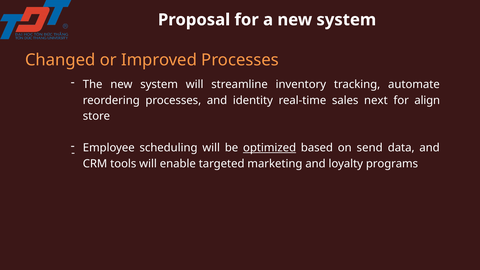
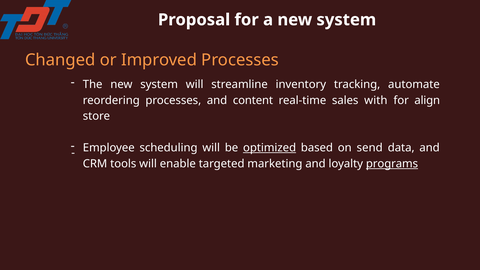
identity: identity -> content (253, 100)
next: next -> with (376, 100)
programs underline: none -> present (392, 164)
